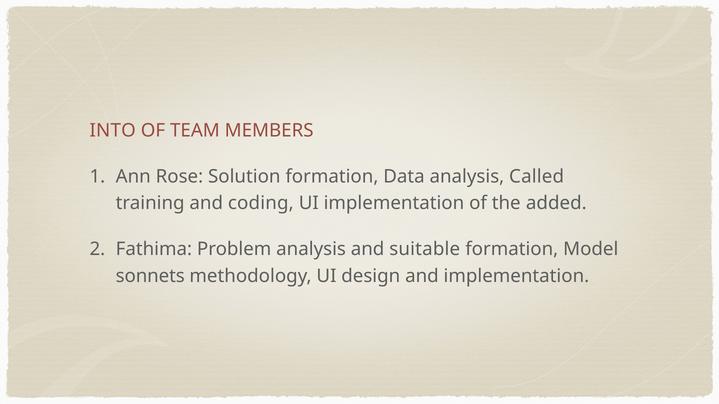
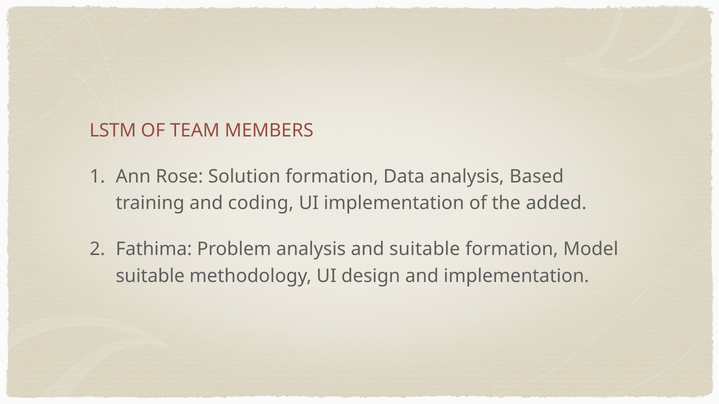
INTO: INTO -> LSTM (113, 131)
Called: Called -> Based (537, 177)
sonnets: sonnets -> suitable (150, 277)
